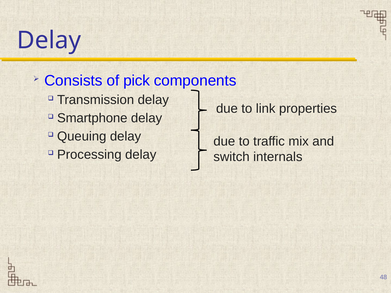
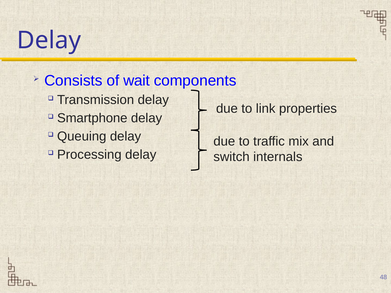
pick: pick -> wait (137, 81)
